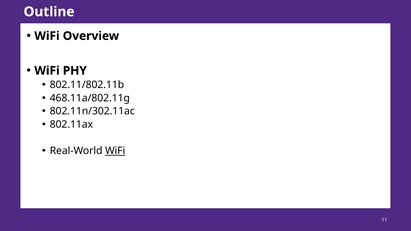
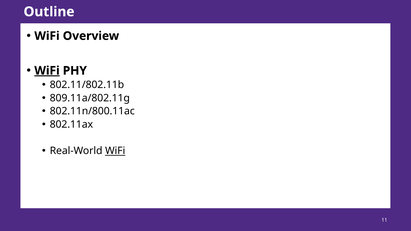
WiFi underline: none -> present (47, 71)
468.11a/802.11g: 468.11a/802.11g -> 809.11a/802.11g (90, 98)
802.11n/302.11ac: 802.11n/302.11ac -> 802.11n/800.11ac (92, 111)
